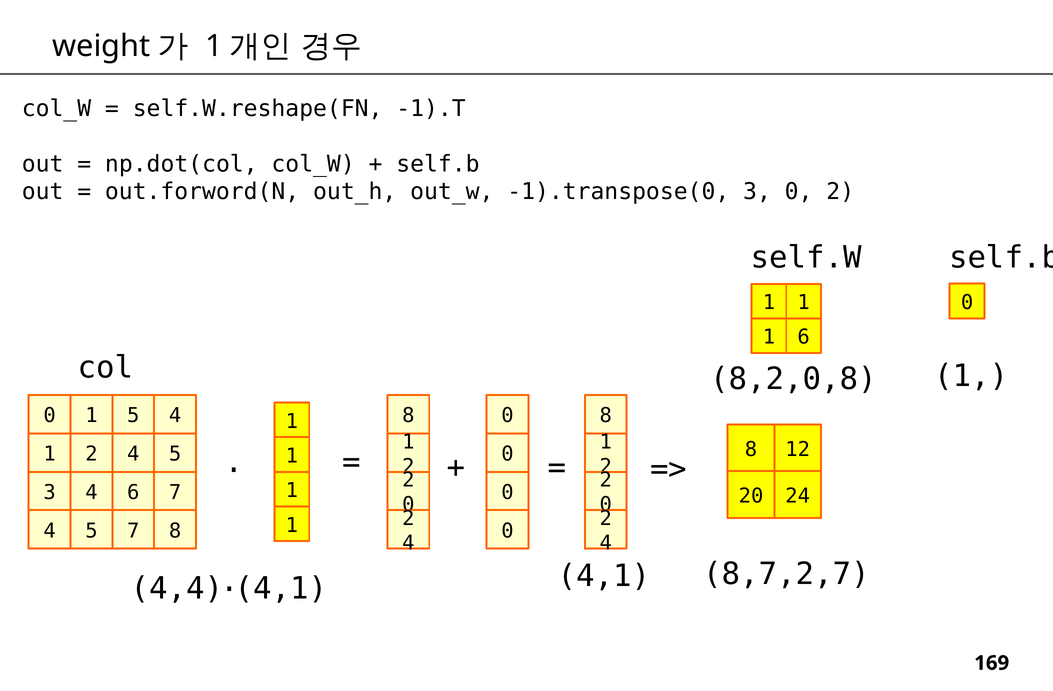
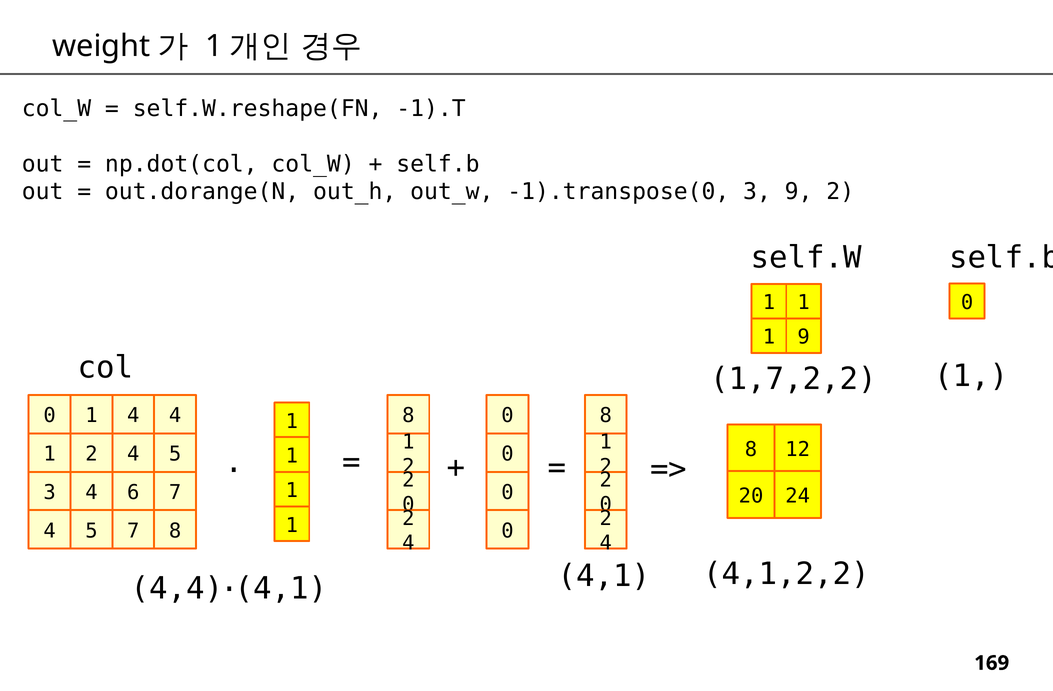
out.forword(N: out.forword(N -> out.dorange(N (202, 192)
3 0: 0 -> 9 (799, 192)
1 6: 6 -> 9 (804, 338)
8,2,0,8: 8,2,0,8 -> 1,7,2,2 (794, 379)
1 5: 5 -> 4 (133, 416)
8,7,2,7: 8,7,2,7 -> 4,1,2,2 (786, 575)
